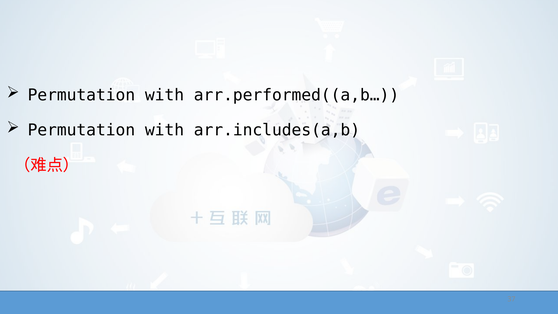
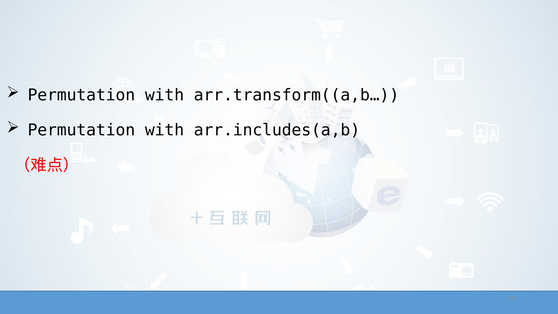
arr.performed((a,b…: arr.performed((a,b… -> arr.transform((a,b… (296, 95)
